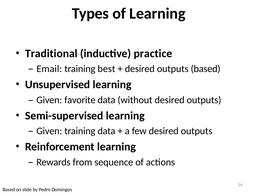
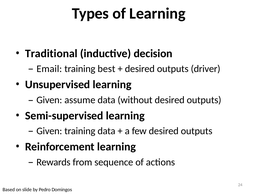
practice: practice -> decision (153, 53)
outputs based: based -> driver (206, 69)
favorite: favorite -> assume (80, 100)
